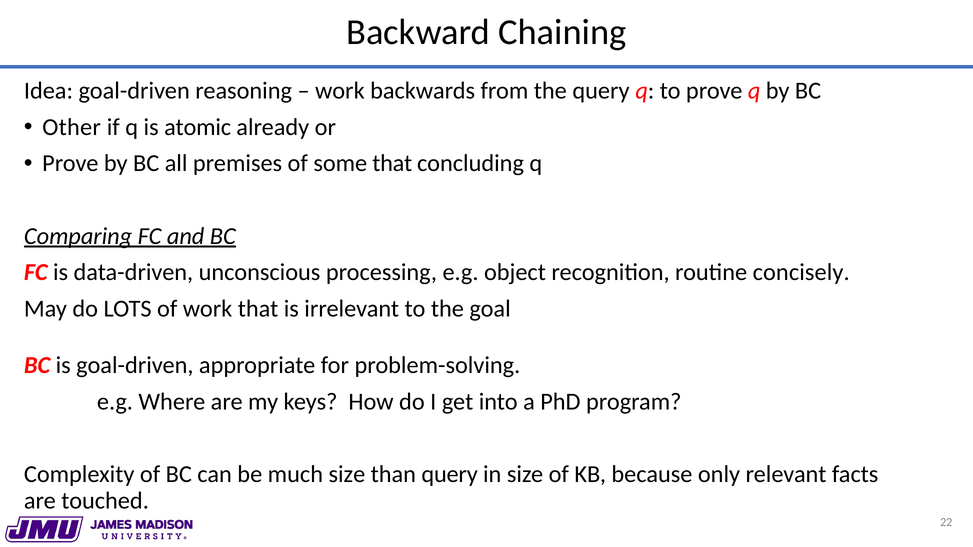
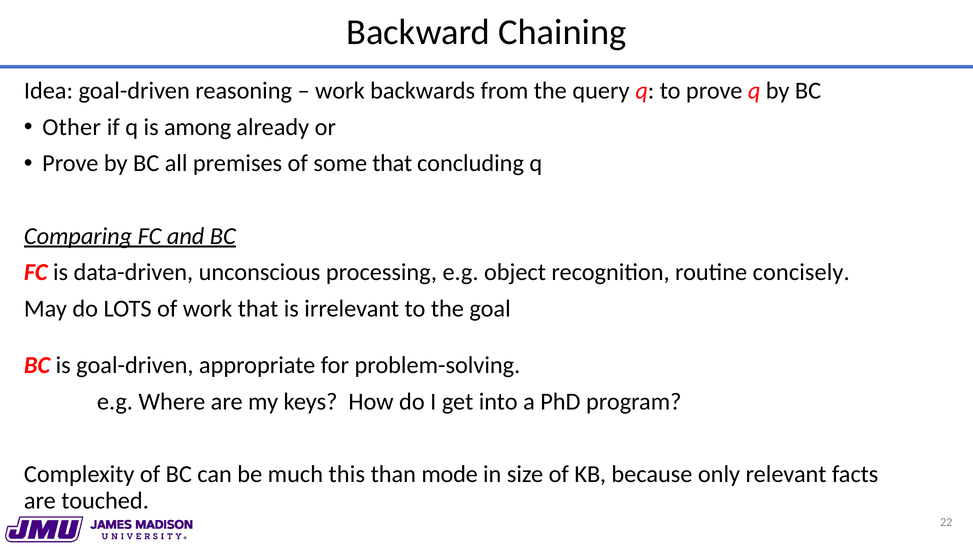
atomic: atomic -> among (198, 127)
much size: size -> this (347, 475)
than query: query -> mode (450, 475)
